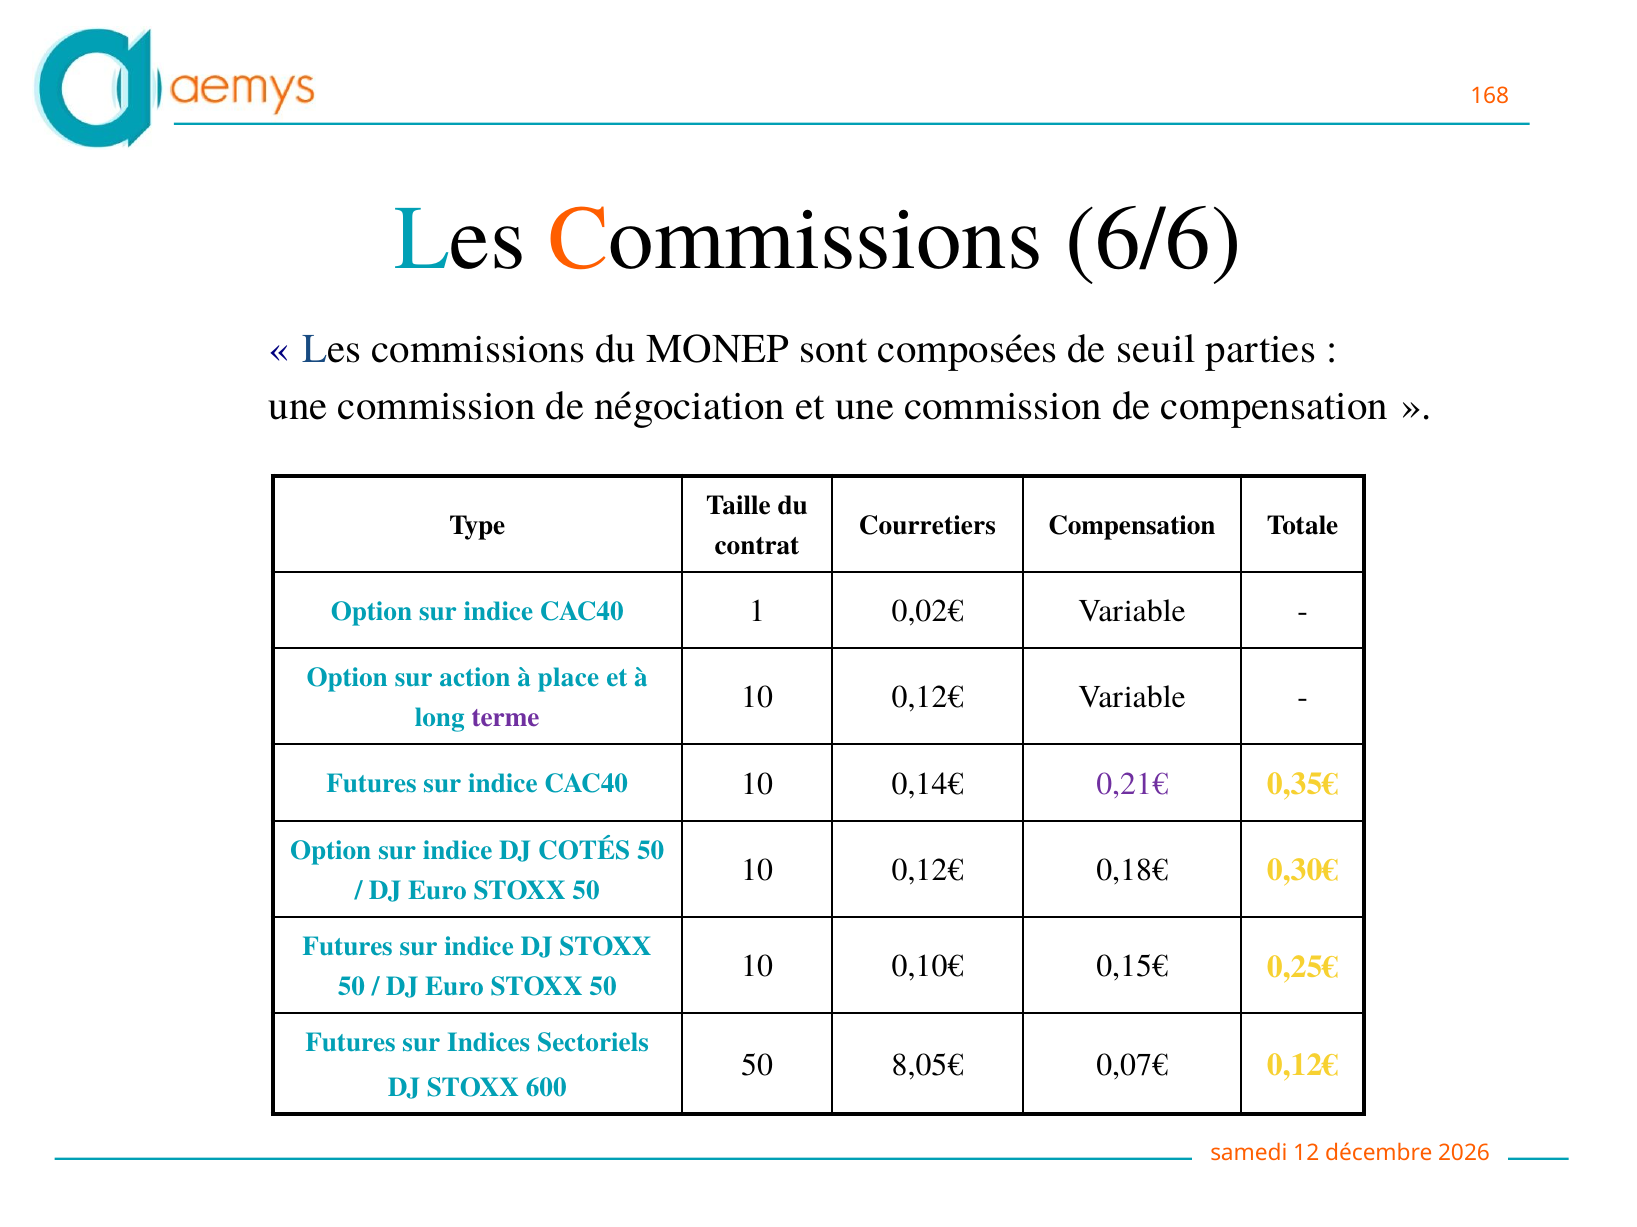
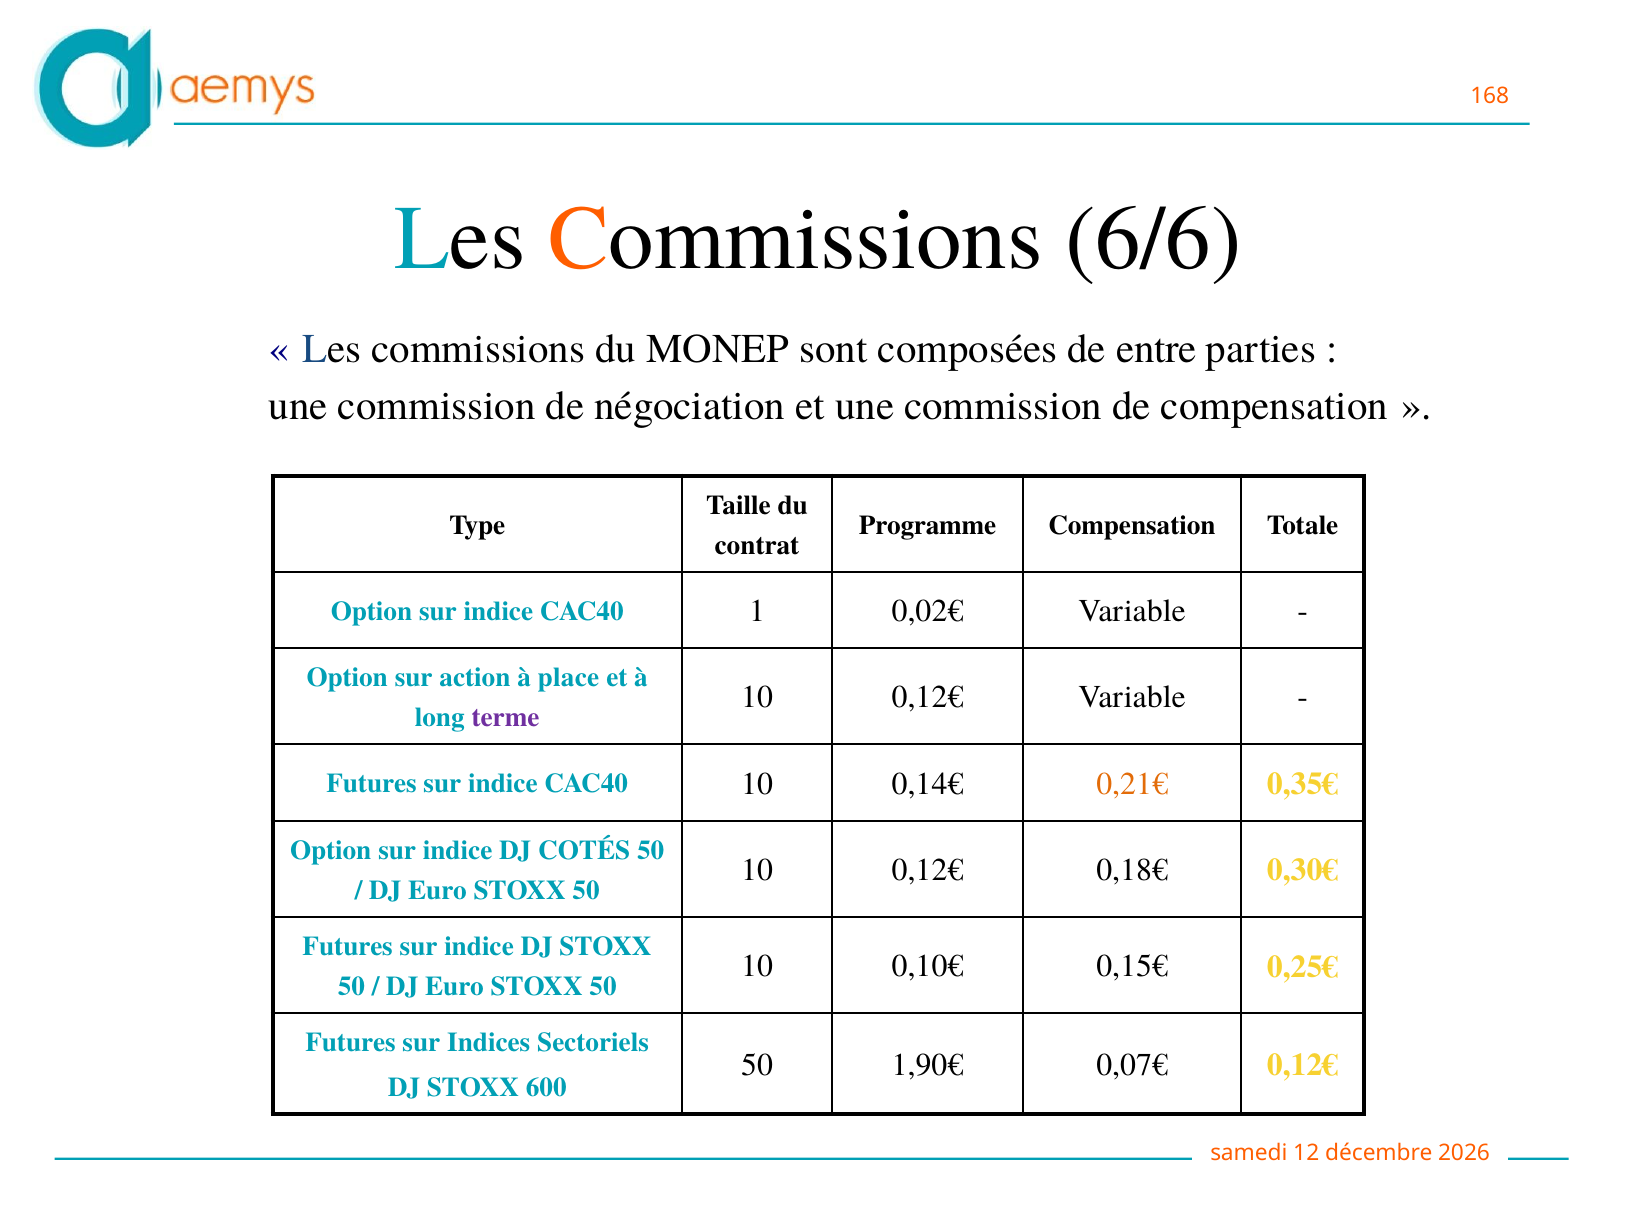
seuil: seuil -> entre (1156, 349)
Courretiers: Courretiers -> Programme (928, 526)
0,21€ colour: purple -> orange (1132, 784)
8,05€: 8,05€ -> 1,90€ (928, 1066)
